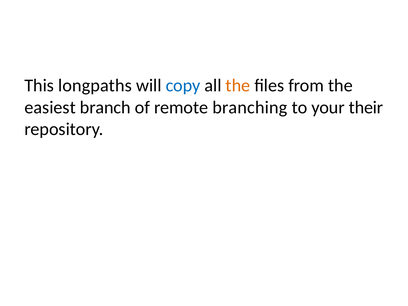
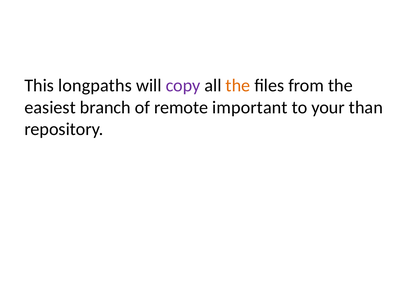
copy colour: blue -> purple (183, 86)
branching: branching -> important (250, 107)
their: their -> than (366, 107)
